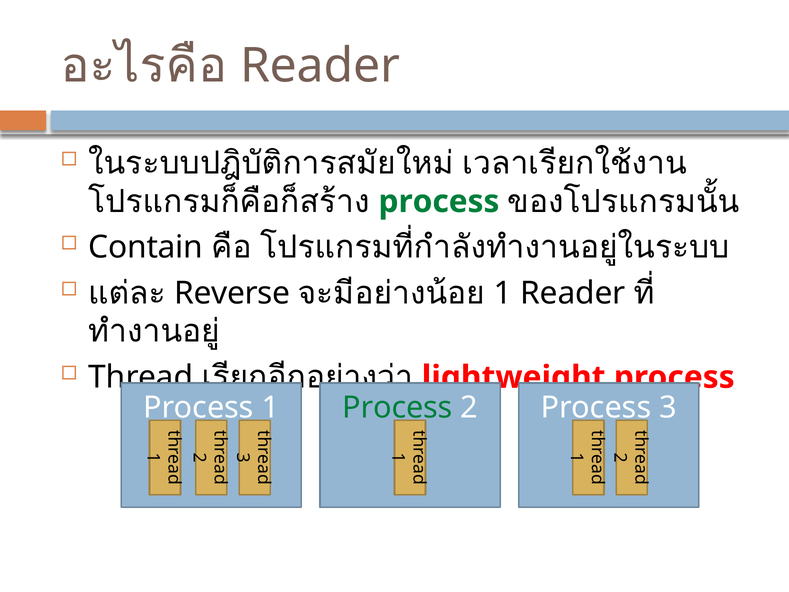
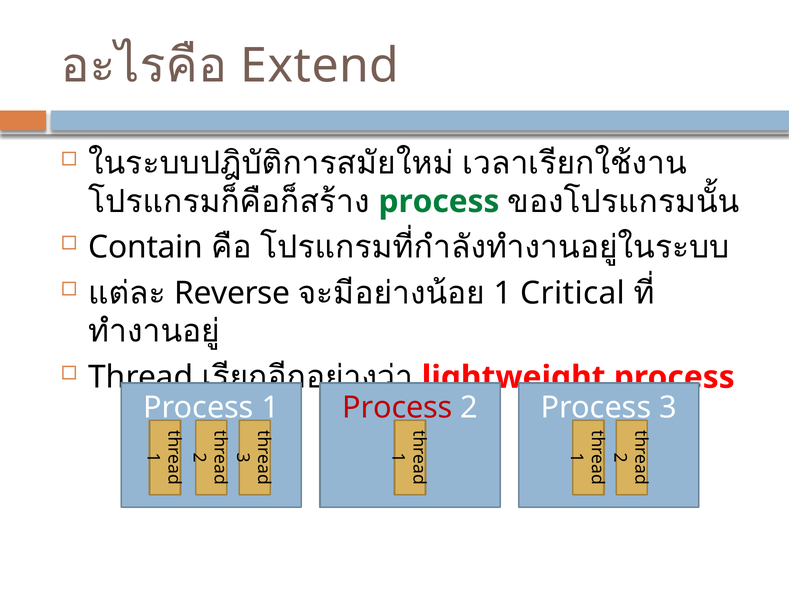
Reader: Reader -> Extend (320, 66)
1 Reader: Reader -> Critical (573, 293)
Process colour: green -> red (397, 407)
